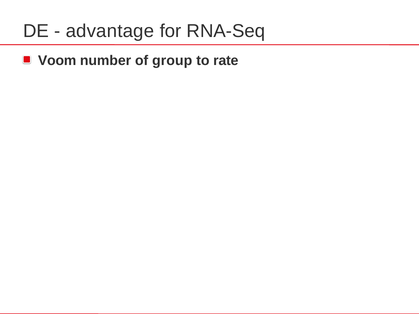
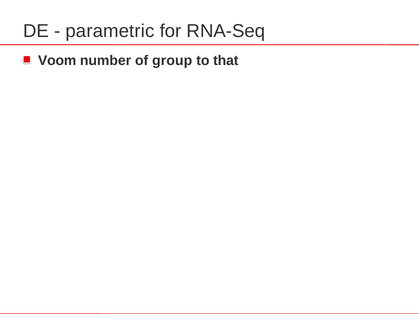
advantage: advantage -> parametric (110, 31)
rate: rate -> that (226, 61)
